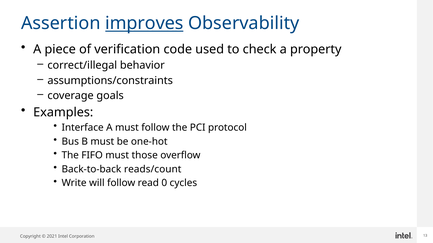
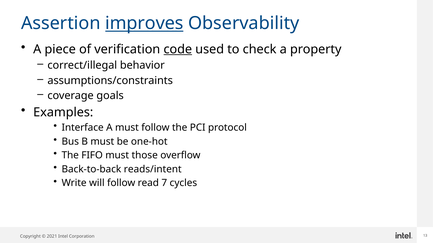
code underline: none -> present (178, 49)
reads/count: reads/count -> reads/intent (153, 170)
0: 0 -> 7 (164, 183)
